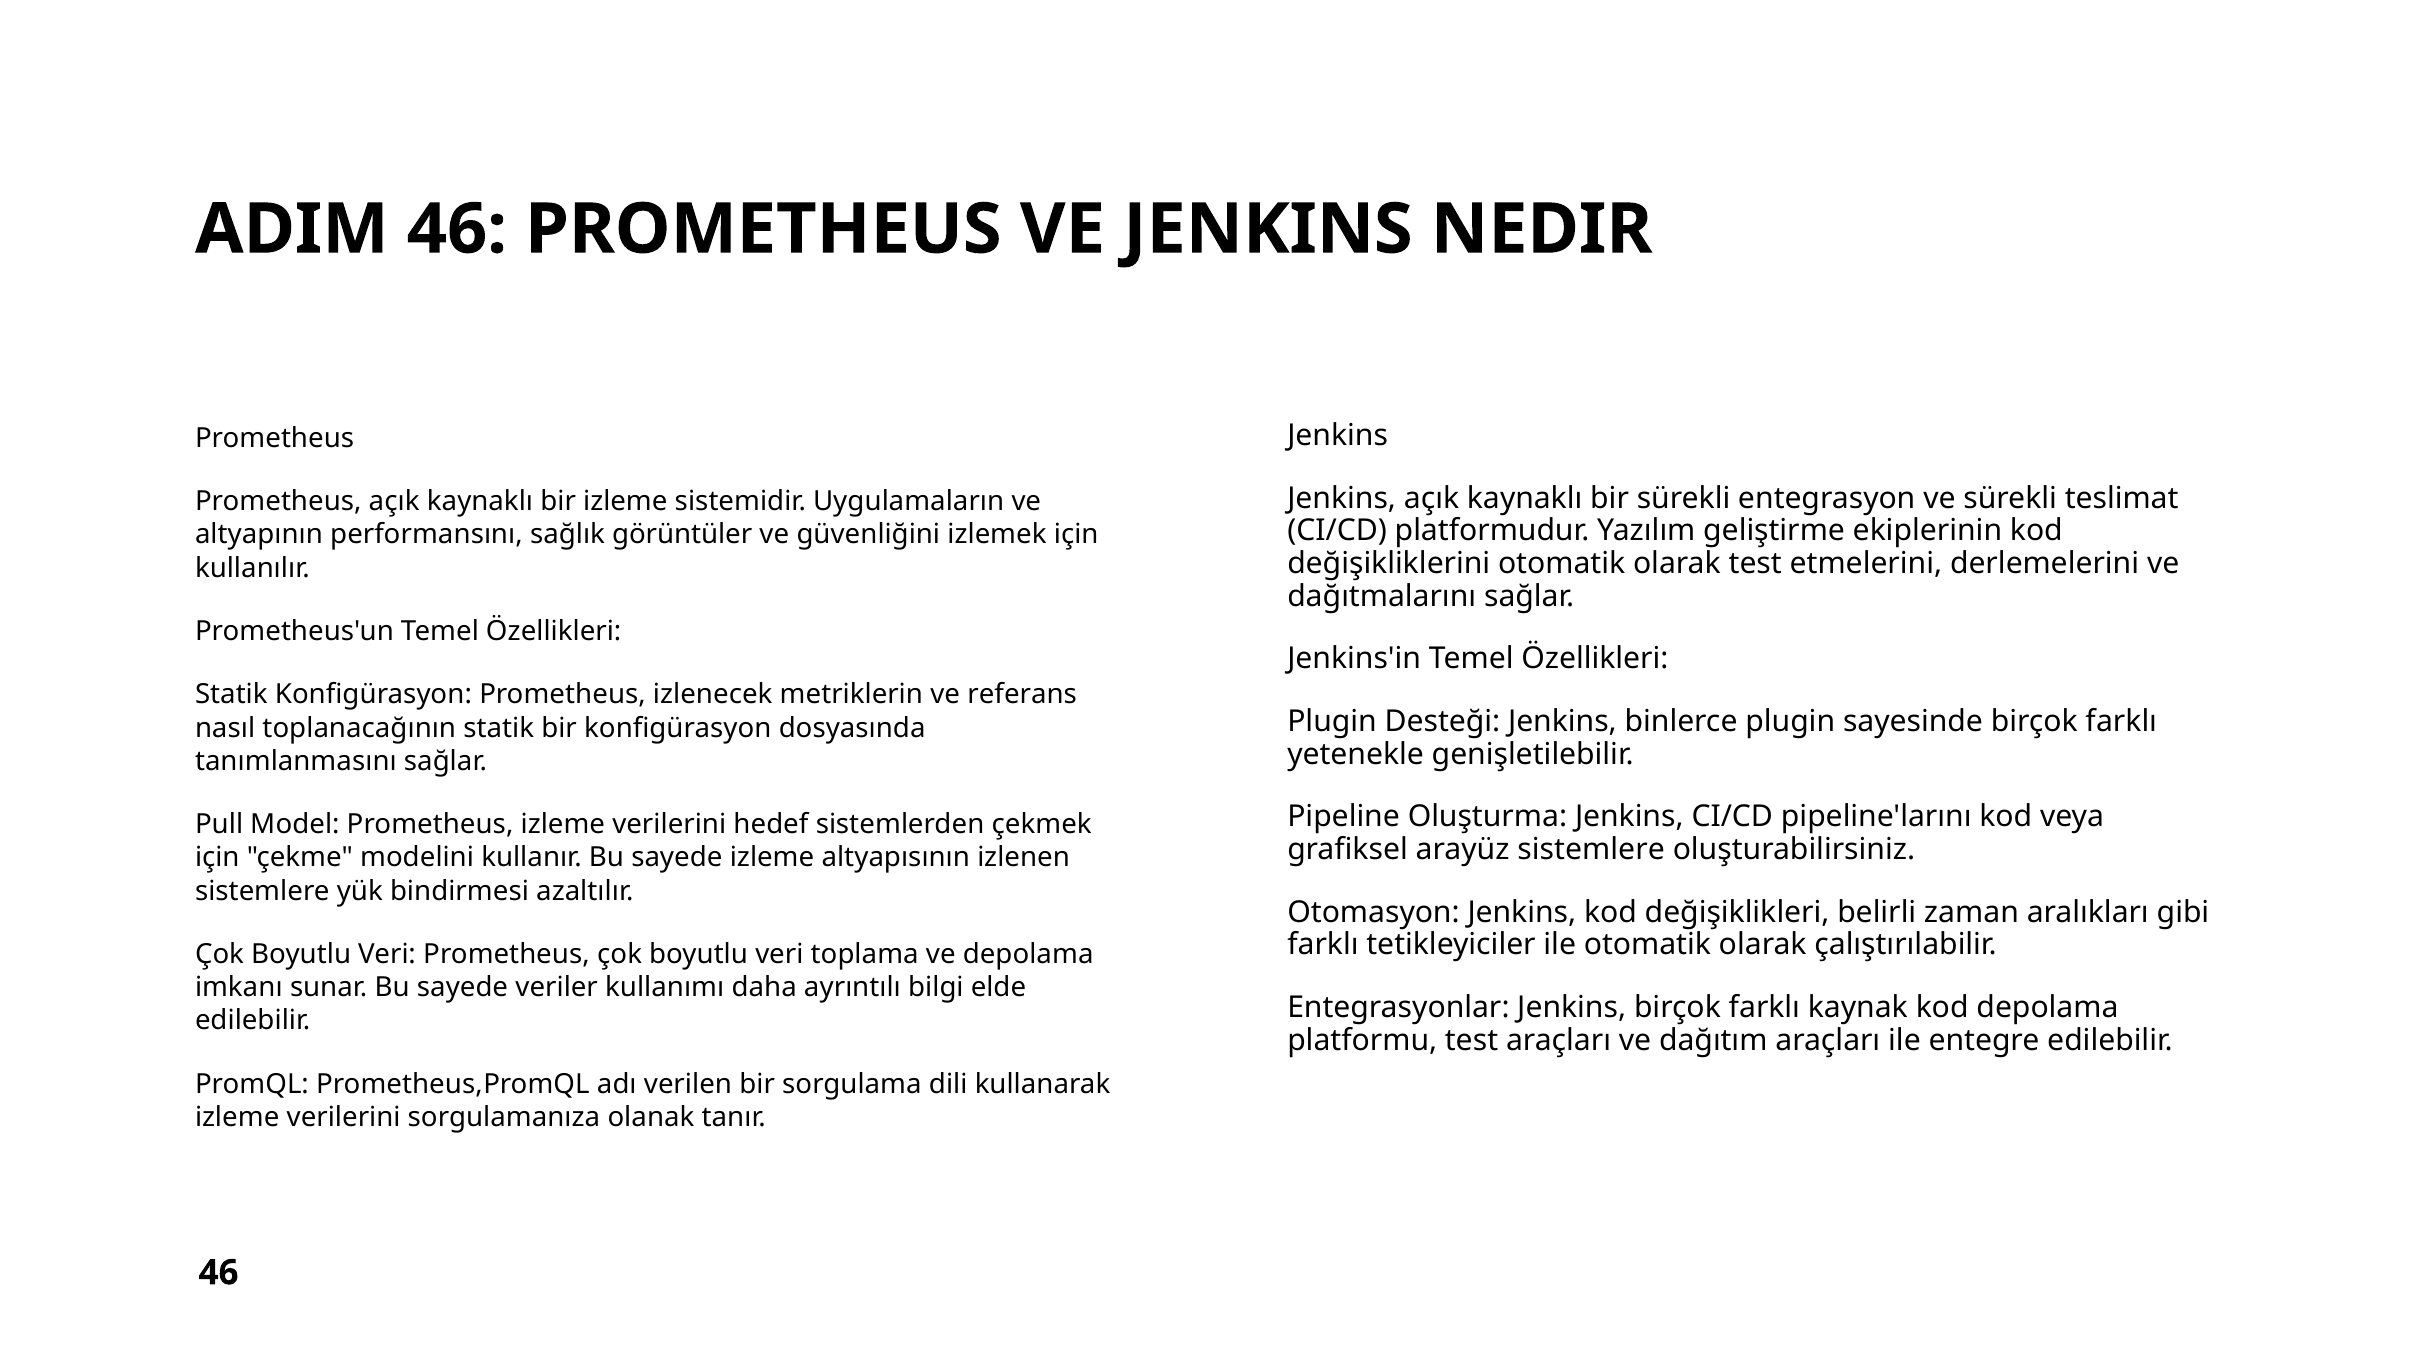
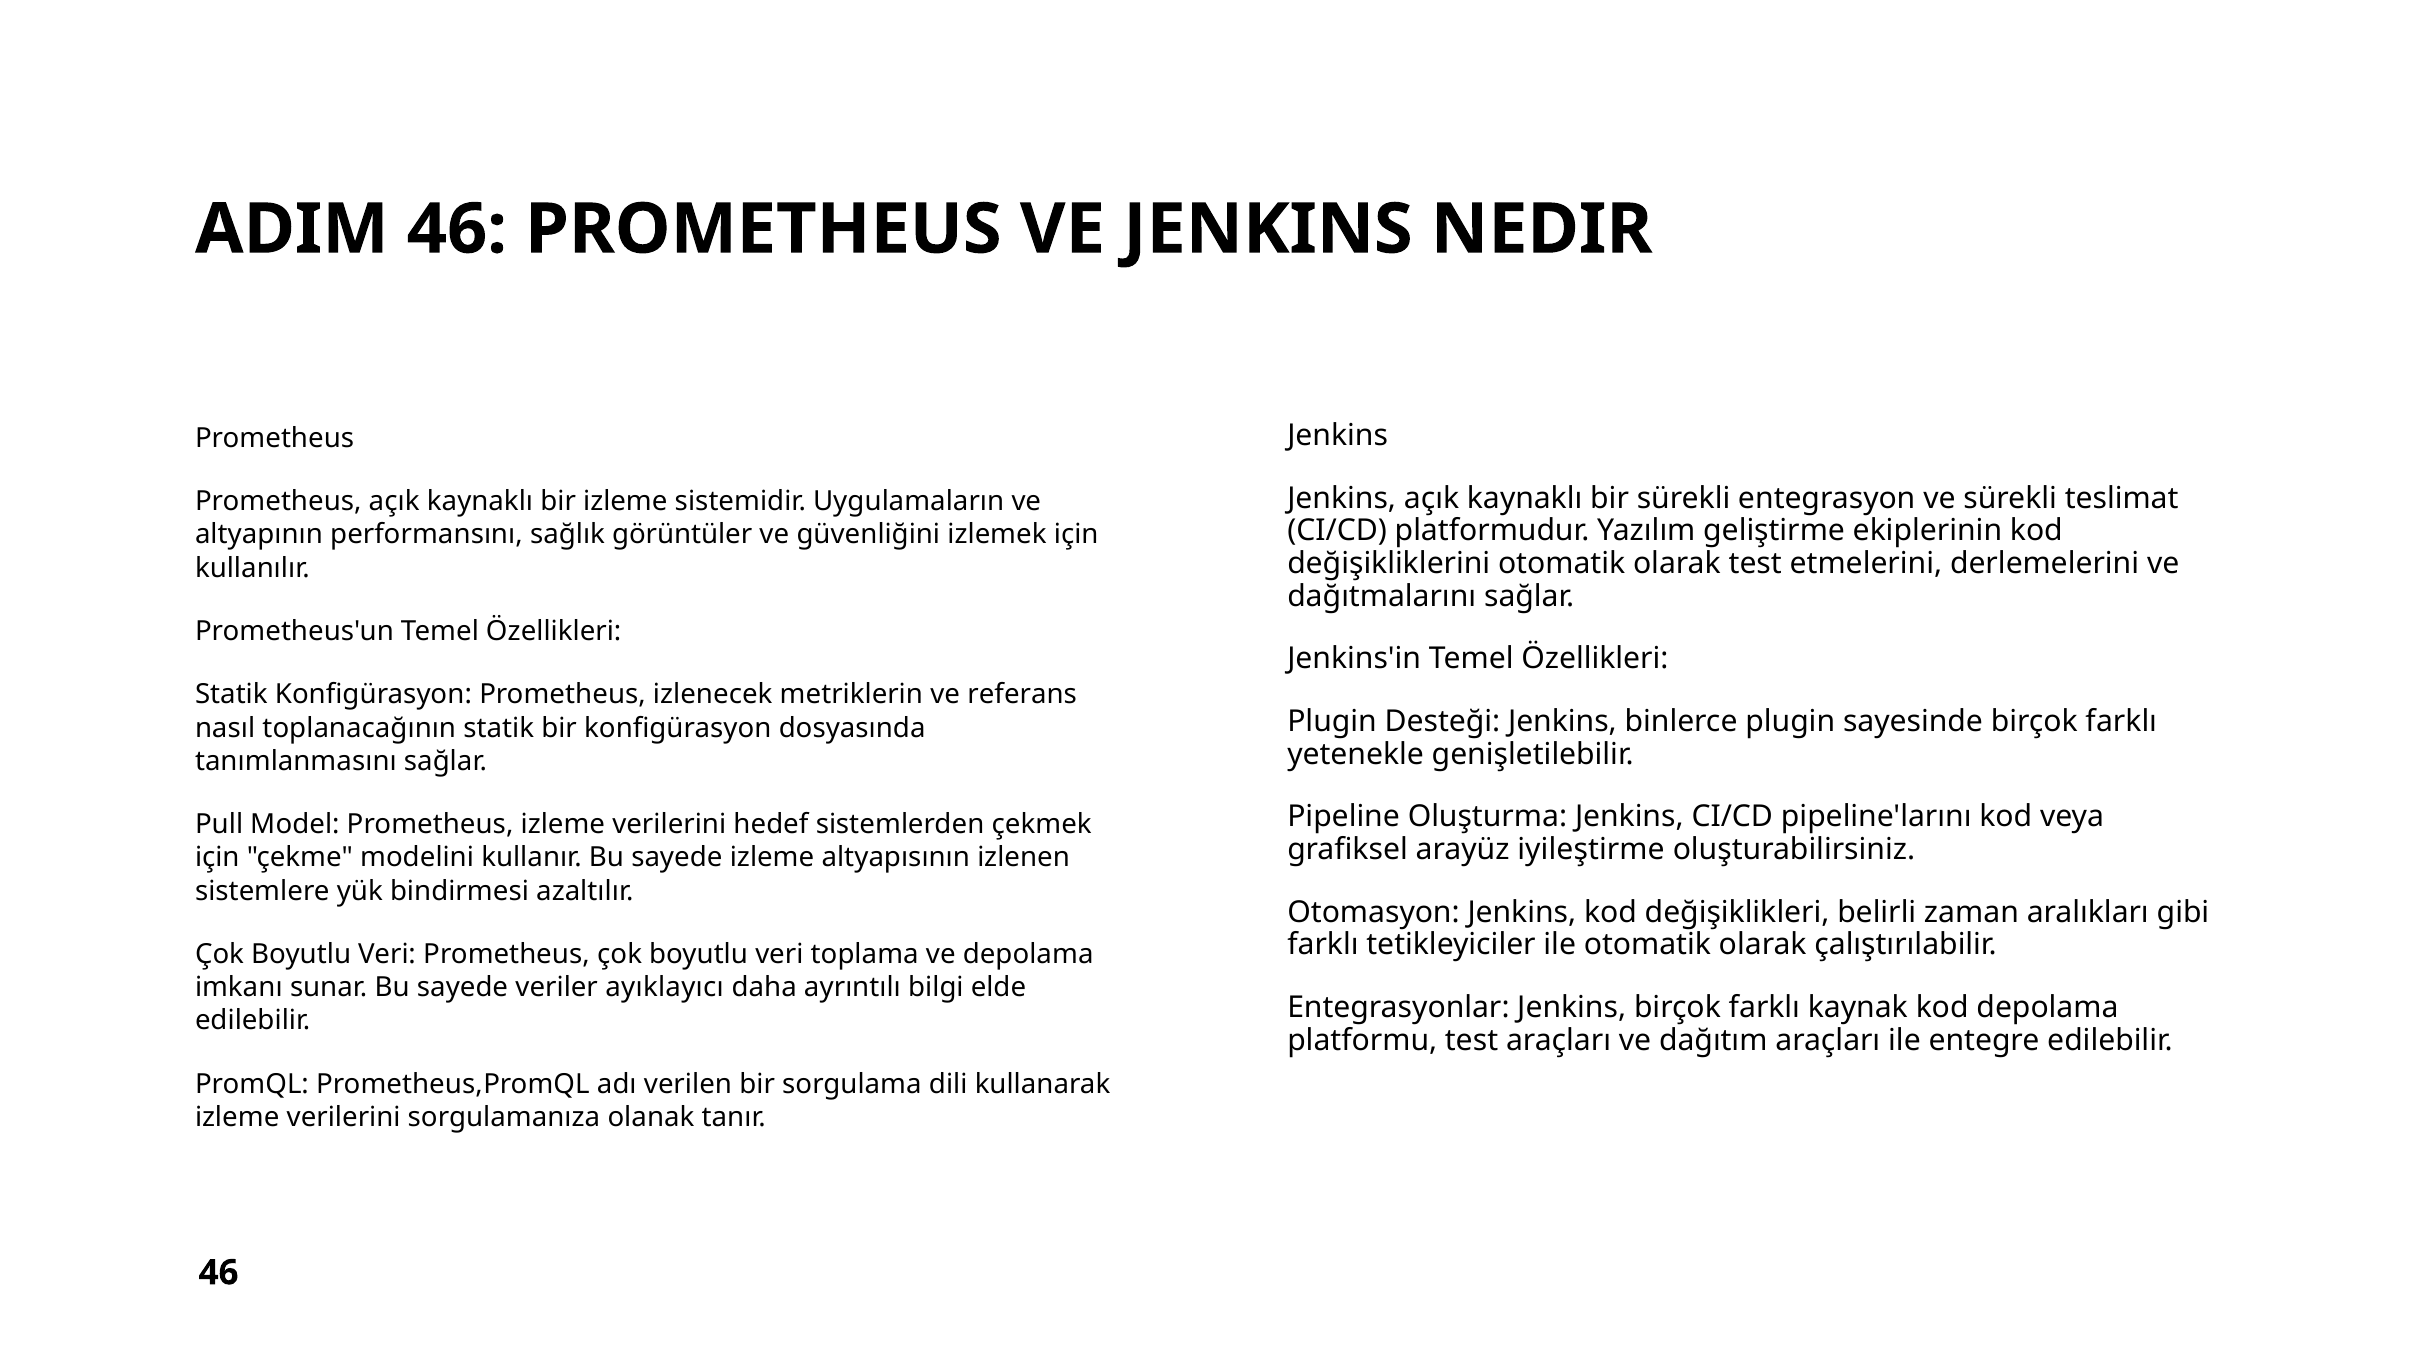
arayüz sistemlere: sistemlere -> iyileştirme (1591, 849)
kullanımı: kullanımı -> ayıklayıcı (665, 987)
